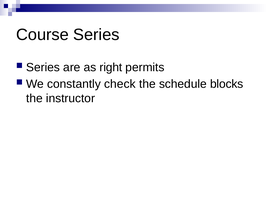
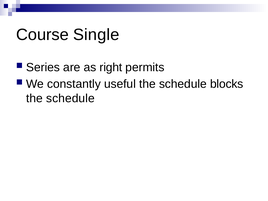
Course Series: Series -> Single (96, 35)
check: check -> useful (120, 84)
instructor: instructor -> schedule (70, 98)
